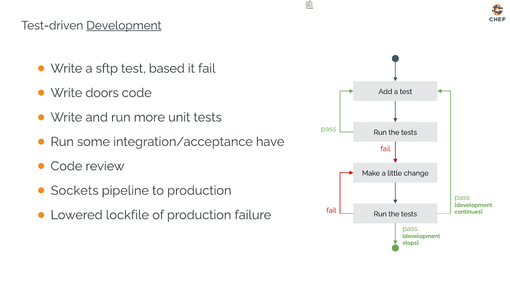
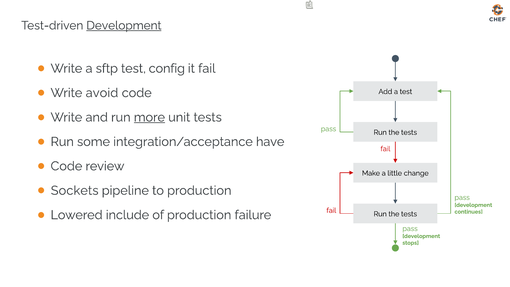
based: based -> config (167, 68)
doors: doors -> avoid (102, 93)
more underline: none -> present (149, 117)
lockfile: lockfile -> include (127, 215)
